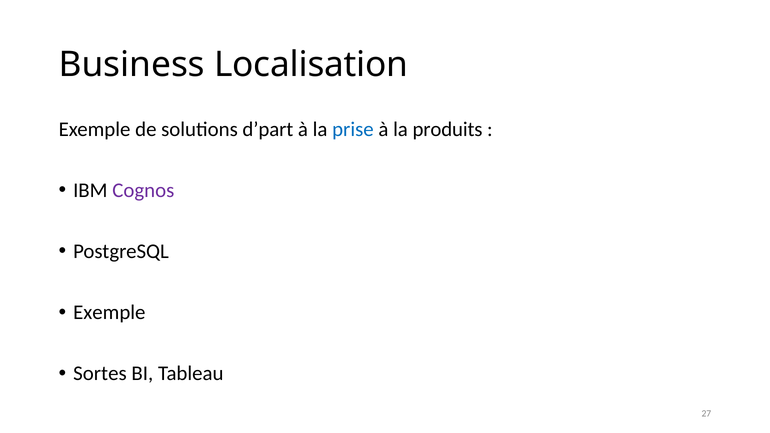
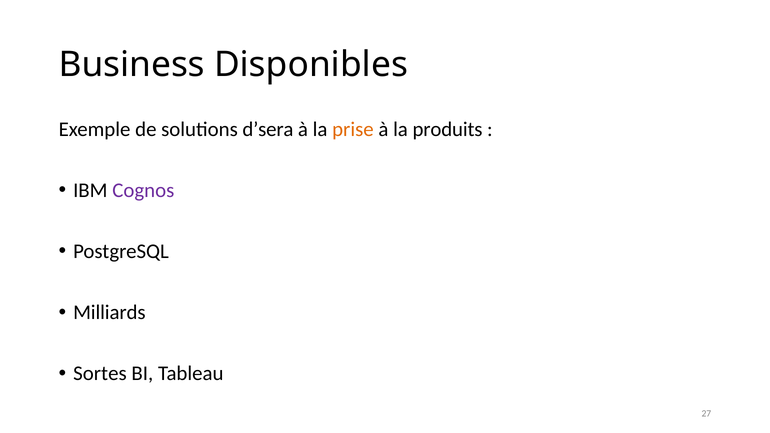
Localisation: Localisation -> Disponibles (311, 65)
d’part: d’part -> d’sera (268, 129)
prise colour: blue -> orange (353, 129)
Exemple: Exemple -> Milliards (109, 313)
